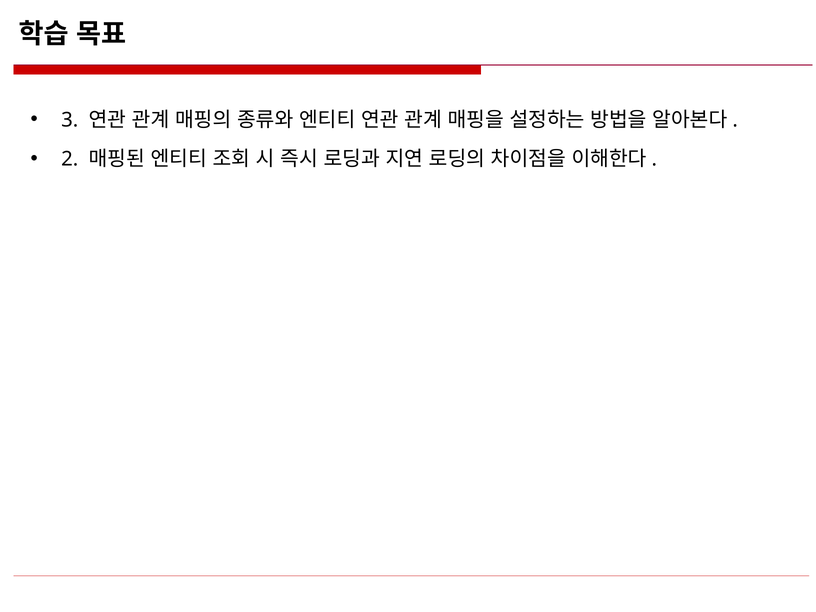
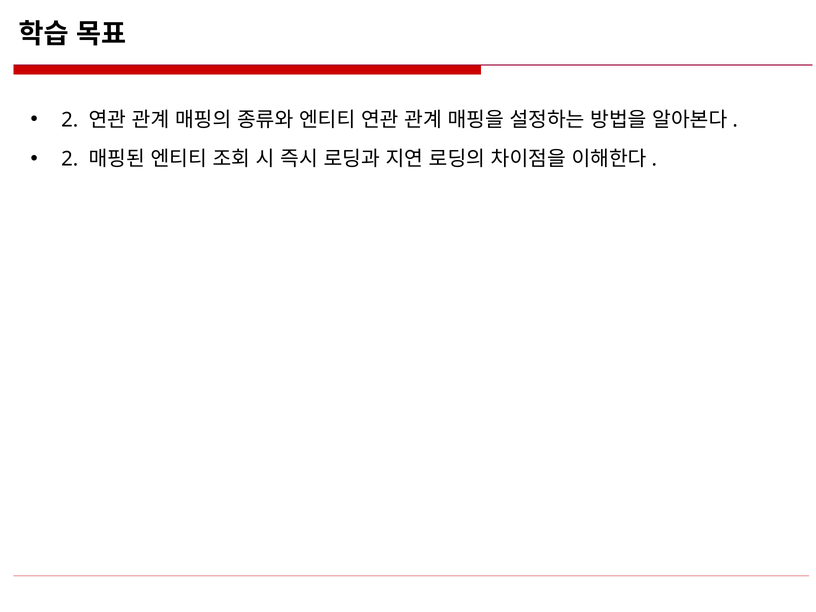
3: 3 -> 2 (70, 120)
